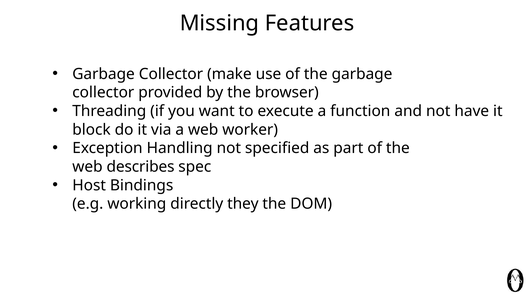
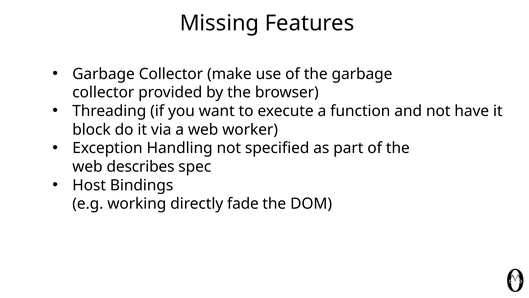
they: they -> fade (243, 204)
